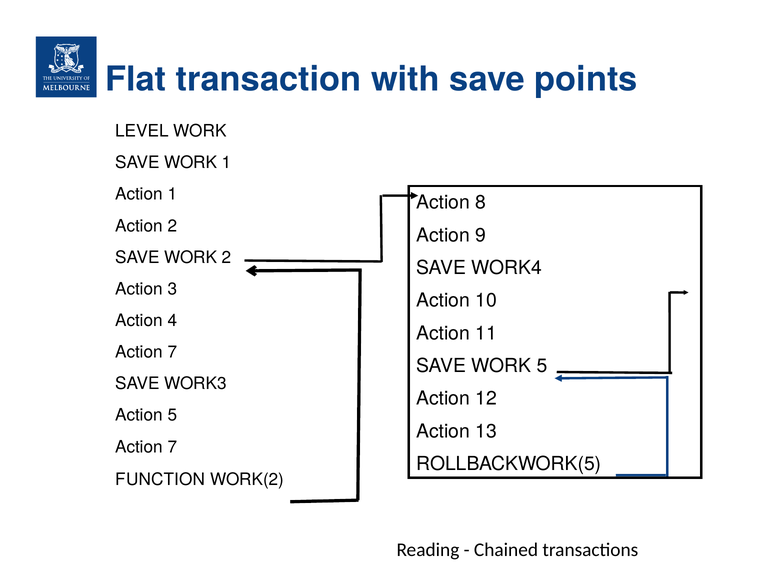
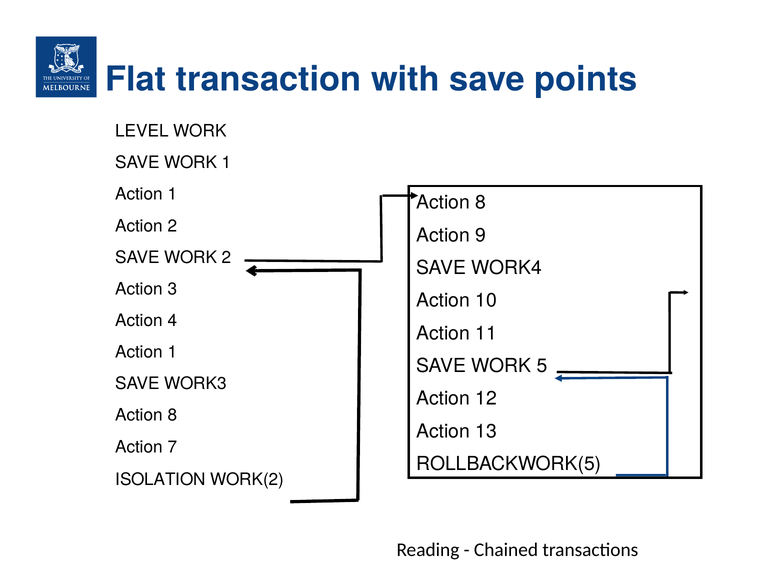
7: 7 -> 1 (172, 352)
5: 5 -> 8 (172, 416)
FUNCTION: FUNCTION -> ISOLATION (161, 480)
